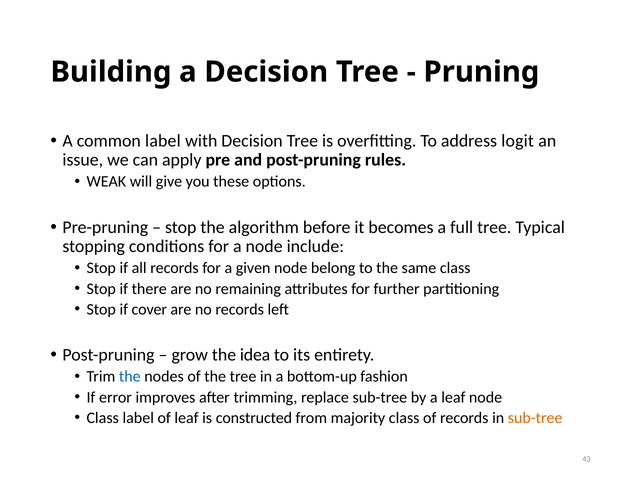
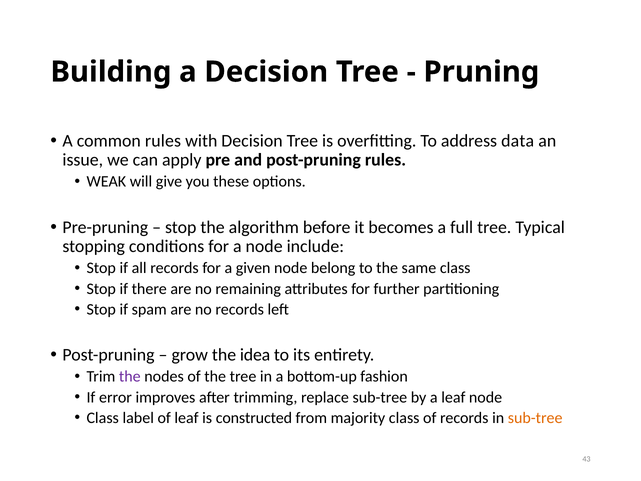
common label: label -> rules (163, 141)
logit: logit -> data (518, 141)
cover: cover -> spam (149, 309)
the colour: blue -> purple (130, 376)
